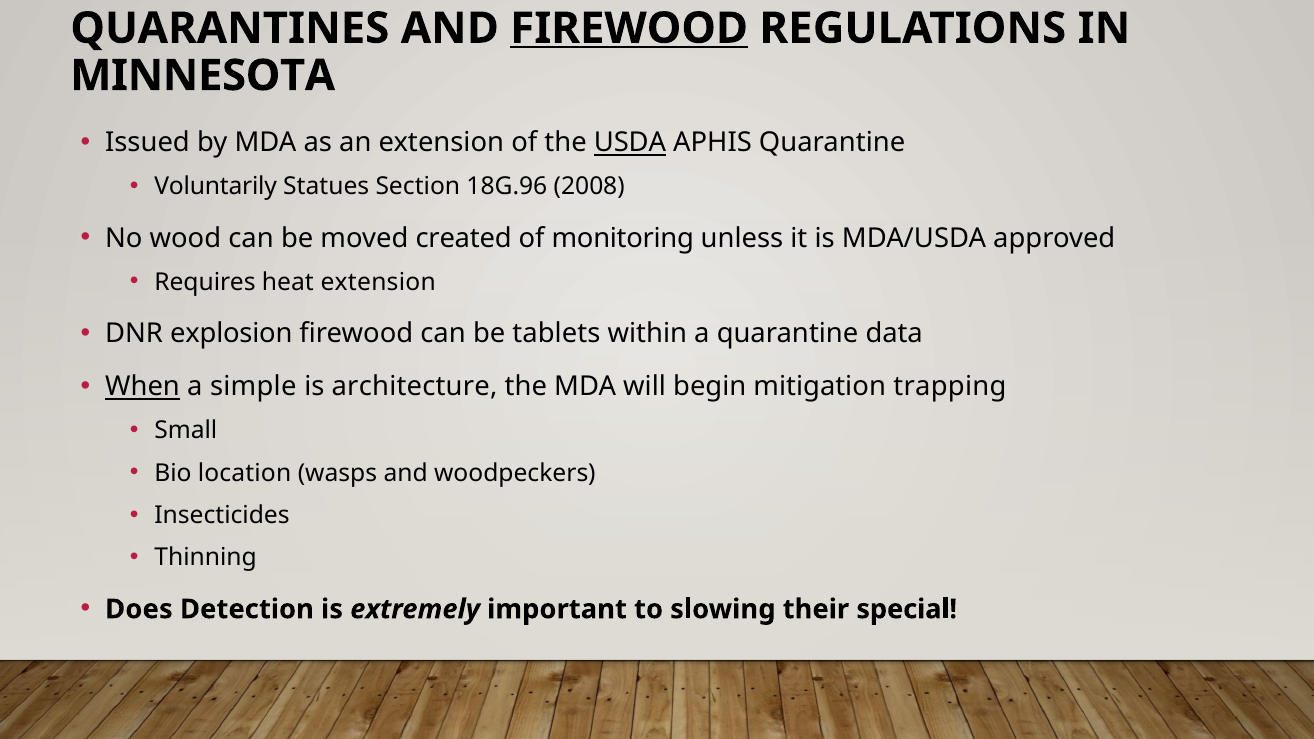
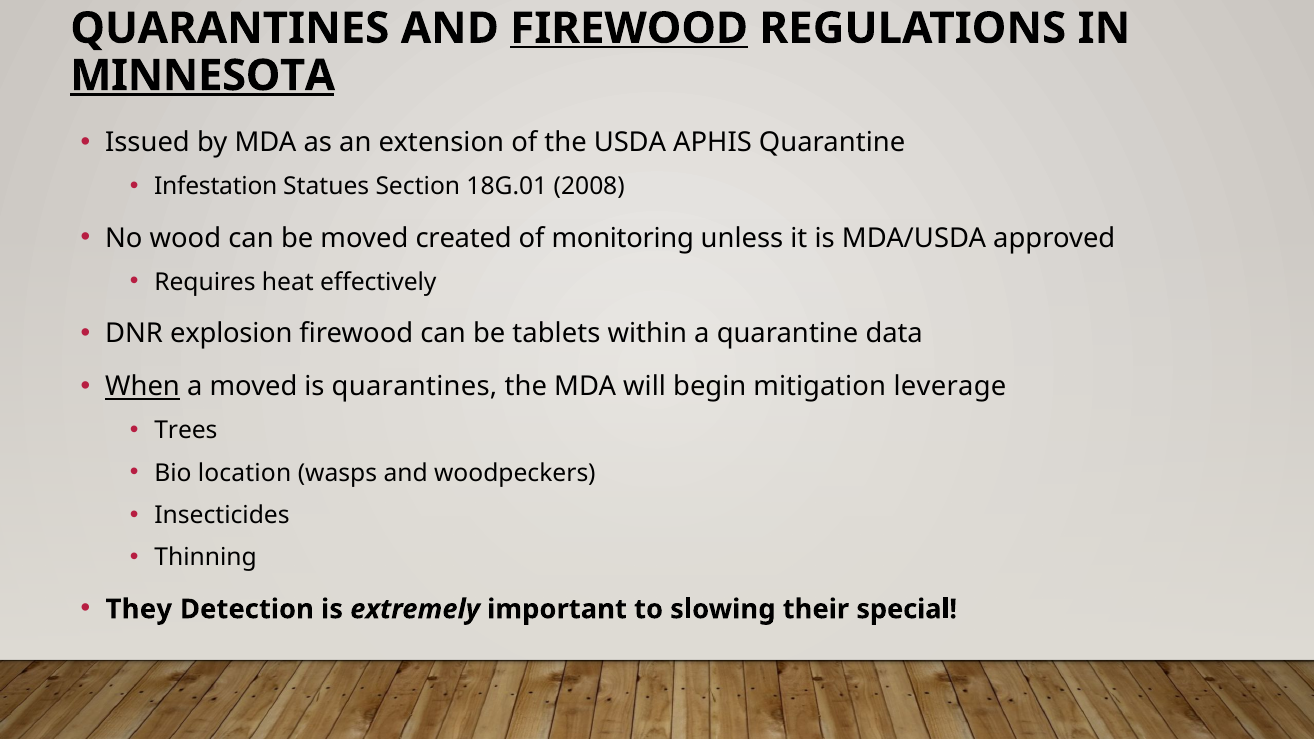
MINNESOTA underline: none -> present (203, 76)
USDA underline: present -> none (630, 143)
Voluntarily: Voluntarily -> Infestation (216, 187)
18G.96: 18G.96 -> 18G.01 (507, 187)
heat extension: extension -> effectively (378, 282)
a simple: simple -> moved (253, 387)
is architecture: architecture -> quarantines (415, 387)
trapping: trapping -> leverage (950, 387)
Small: Small -> Trees (186, 431)
Does: Does -> They (139, 609)
